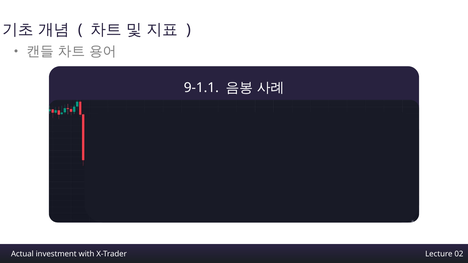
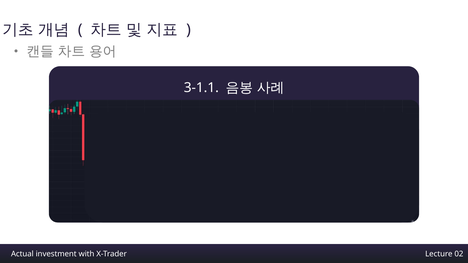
9-1.1: 9-1.1 -> 3-1.1 (201, 88)
